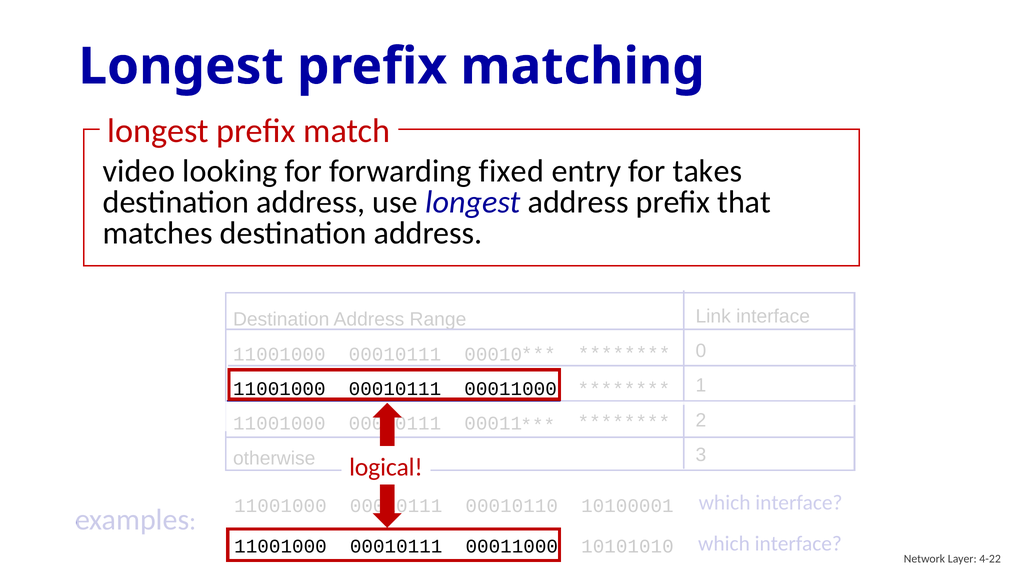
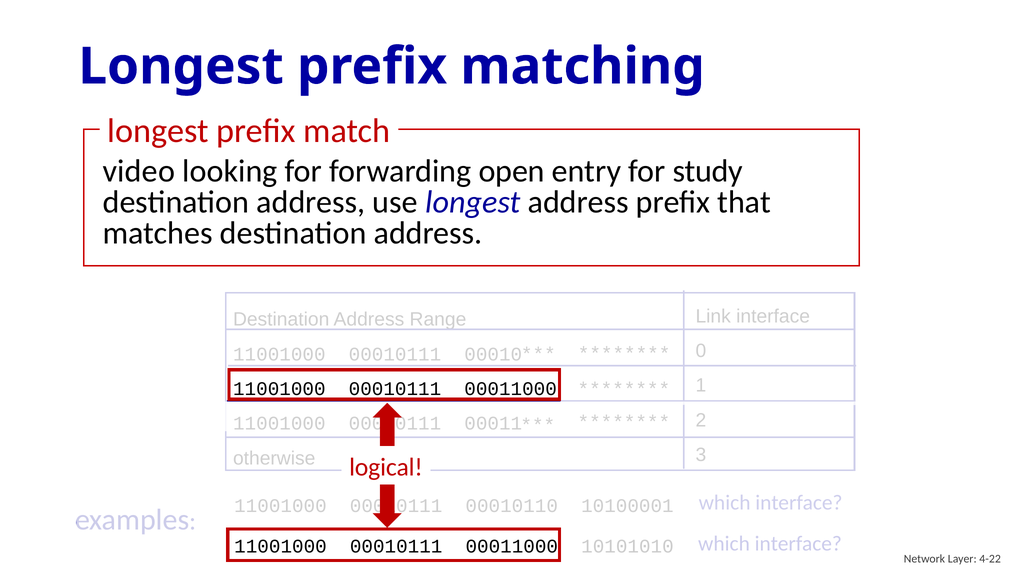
fixed: fixed -> open (512, 171)
takes: takes -> study (708, 171)
